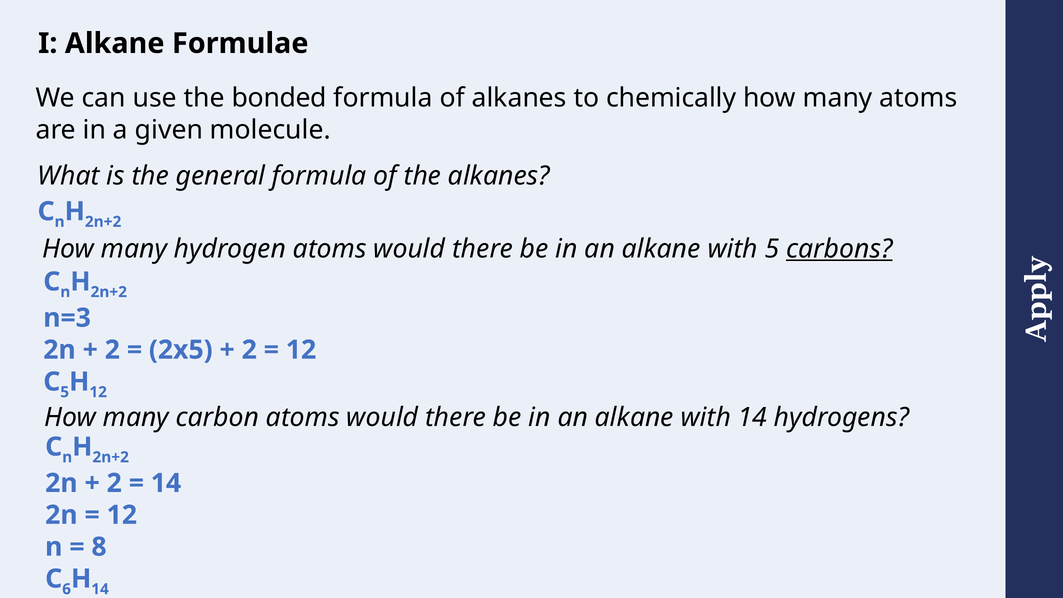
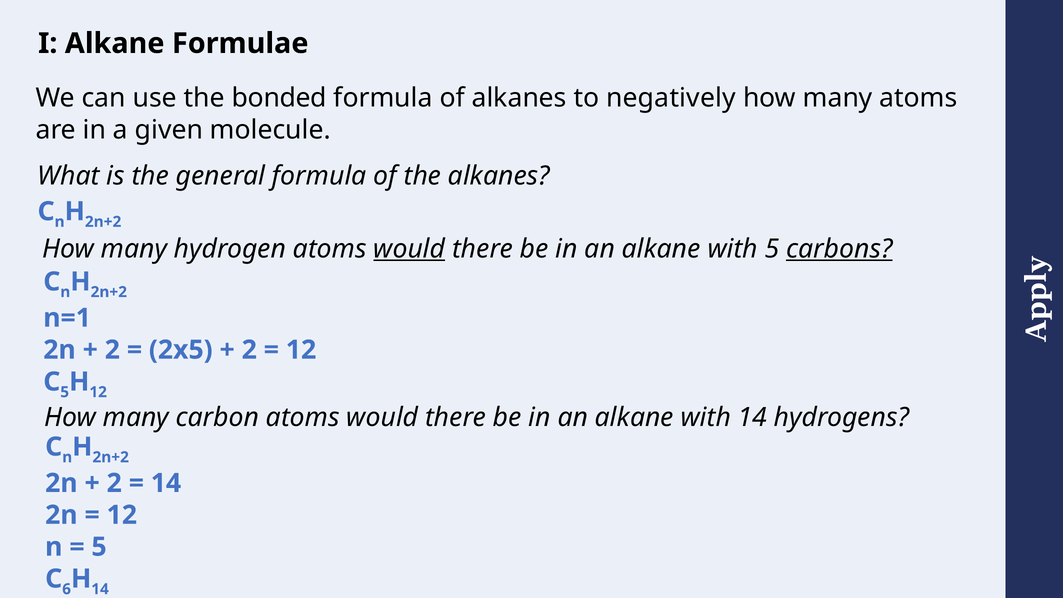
chemically: chemically -> negatively (671, 98)
would underline: none -> present (409, 249)
n=3: n=3 -> n=1 (67, 318)
8: 8 -> 5 (99, 547)
